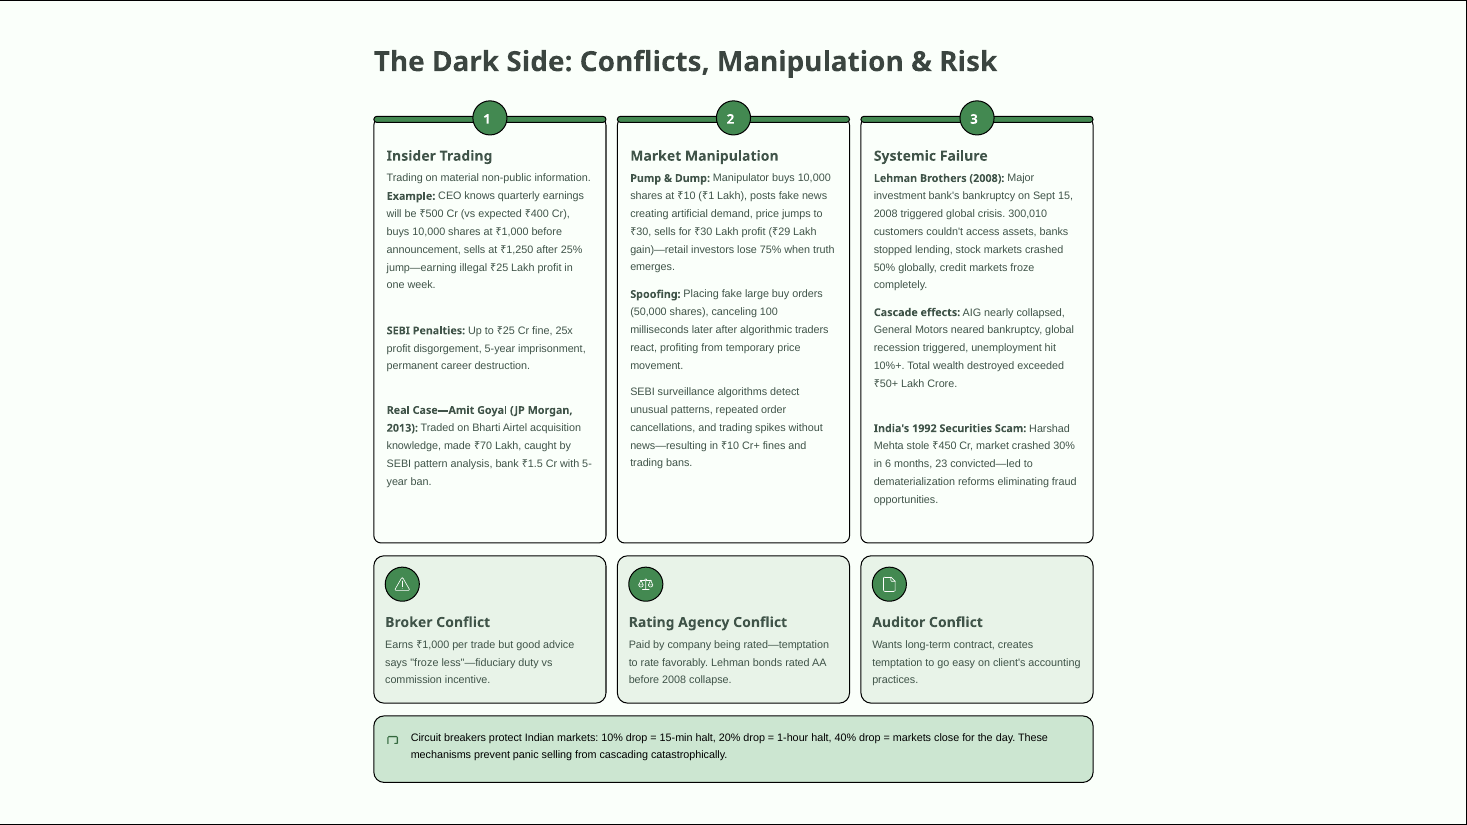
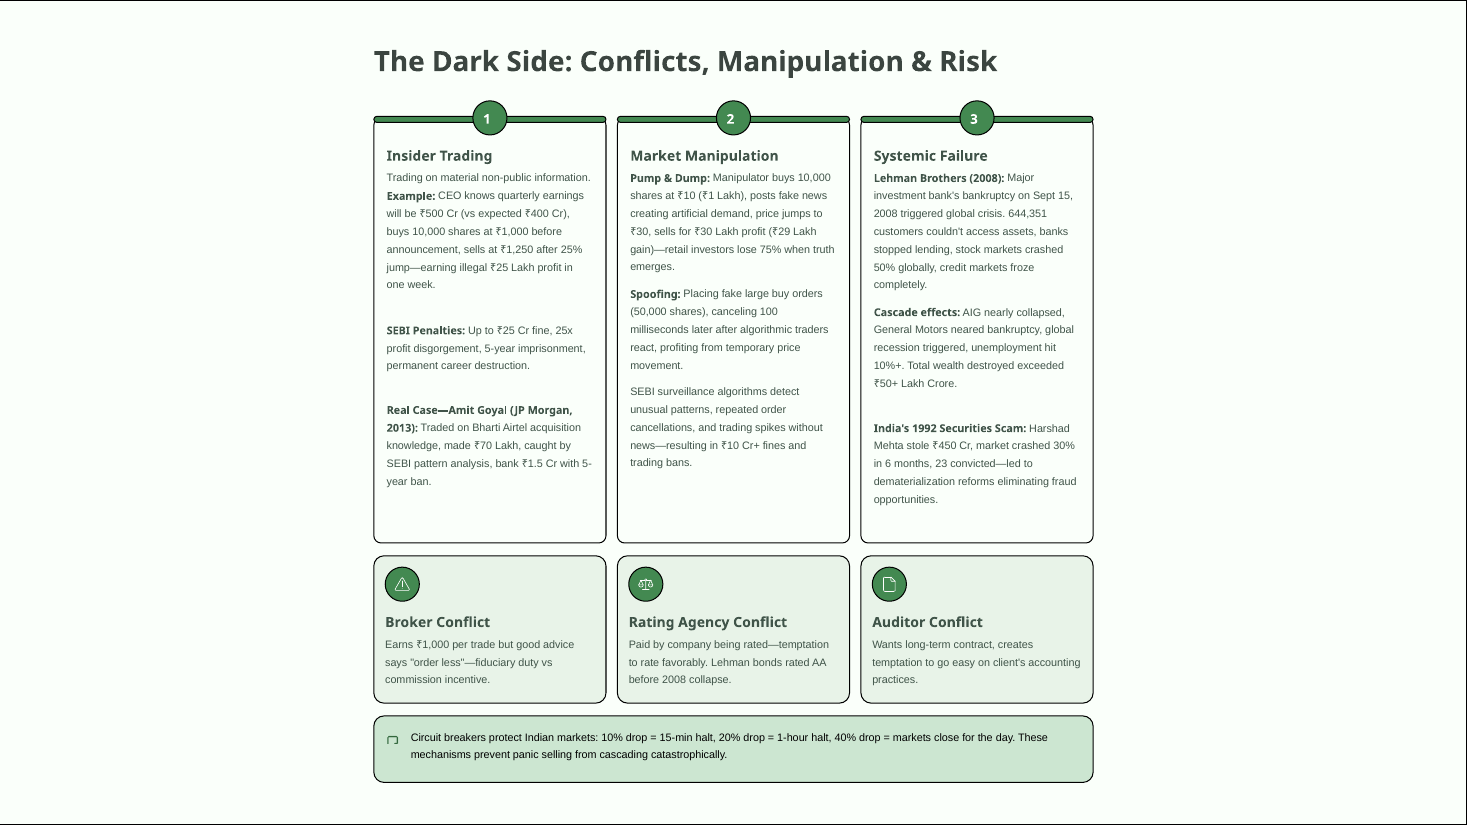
300,010: 300,010 -> 644,351 (1028, 214)
says froze: froze -> order (425, 663)
